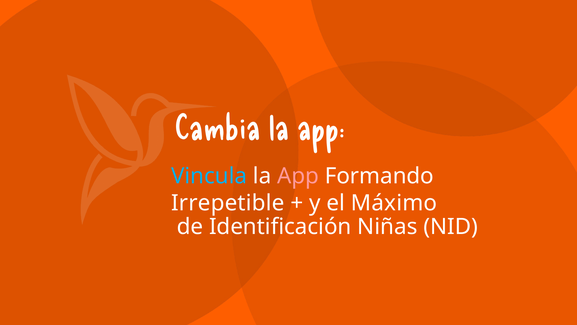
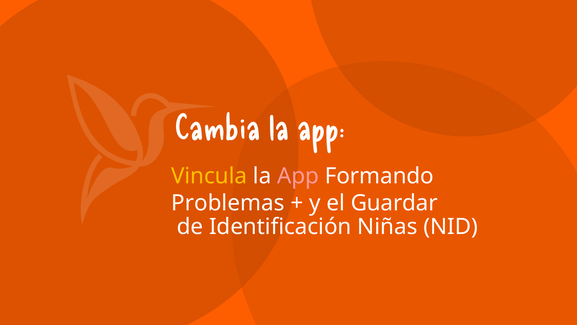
Vincula colour: light blue -> yellow (209, 176)
Irrepetible: Irrepetible -> Problemas (228, 203)
Máximo: Máximo -> Guardar (394, 203)
